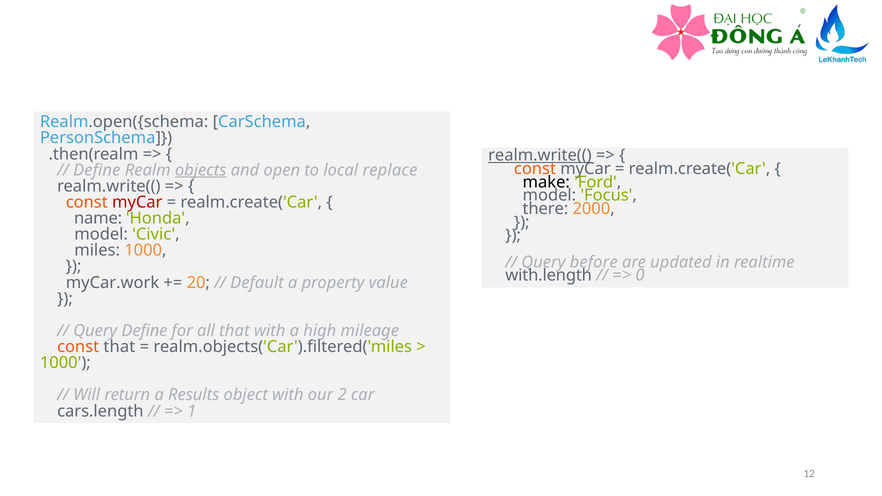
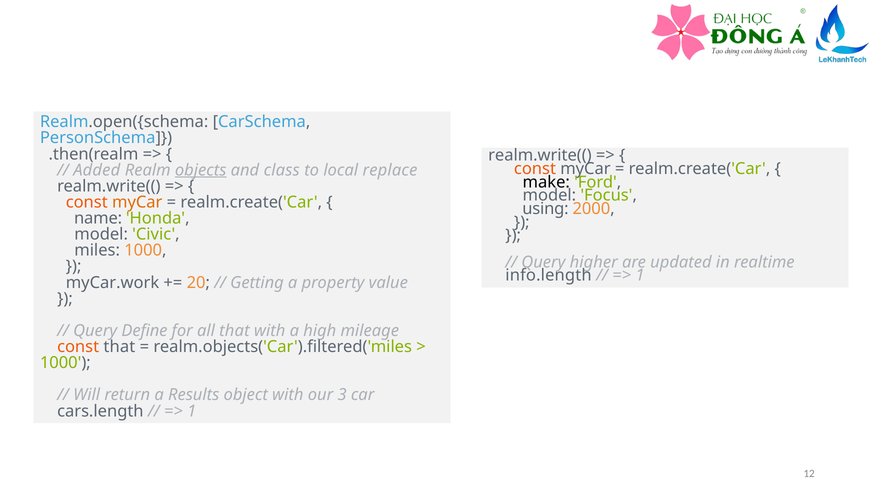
realm.write(( underline: present -> none (540, 155)
Define: Define -> Added (97, 170)
open: open -> class (282, 170)
myCar colour: red -> orange (137, 202)
there: there -> using (545, 209)
before: before -> higher (594, 262)
with.length: with.length -> info.length (549, 275)
0: 0 -> 1 (640, 275)
Default: Default -> Getting (257, 283)
2: 2 -> 3 (342, 395)
